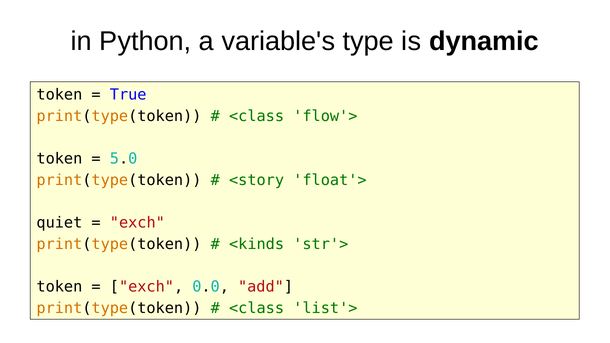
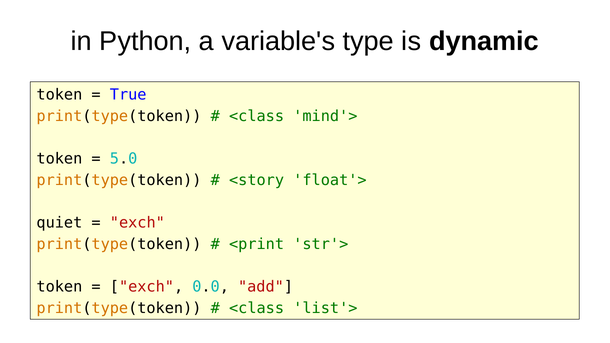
flow'>: flow'> -> mind'> (325, 116)
<kinds: <kinds -> <print (257, 244)
